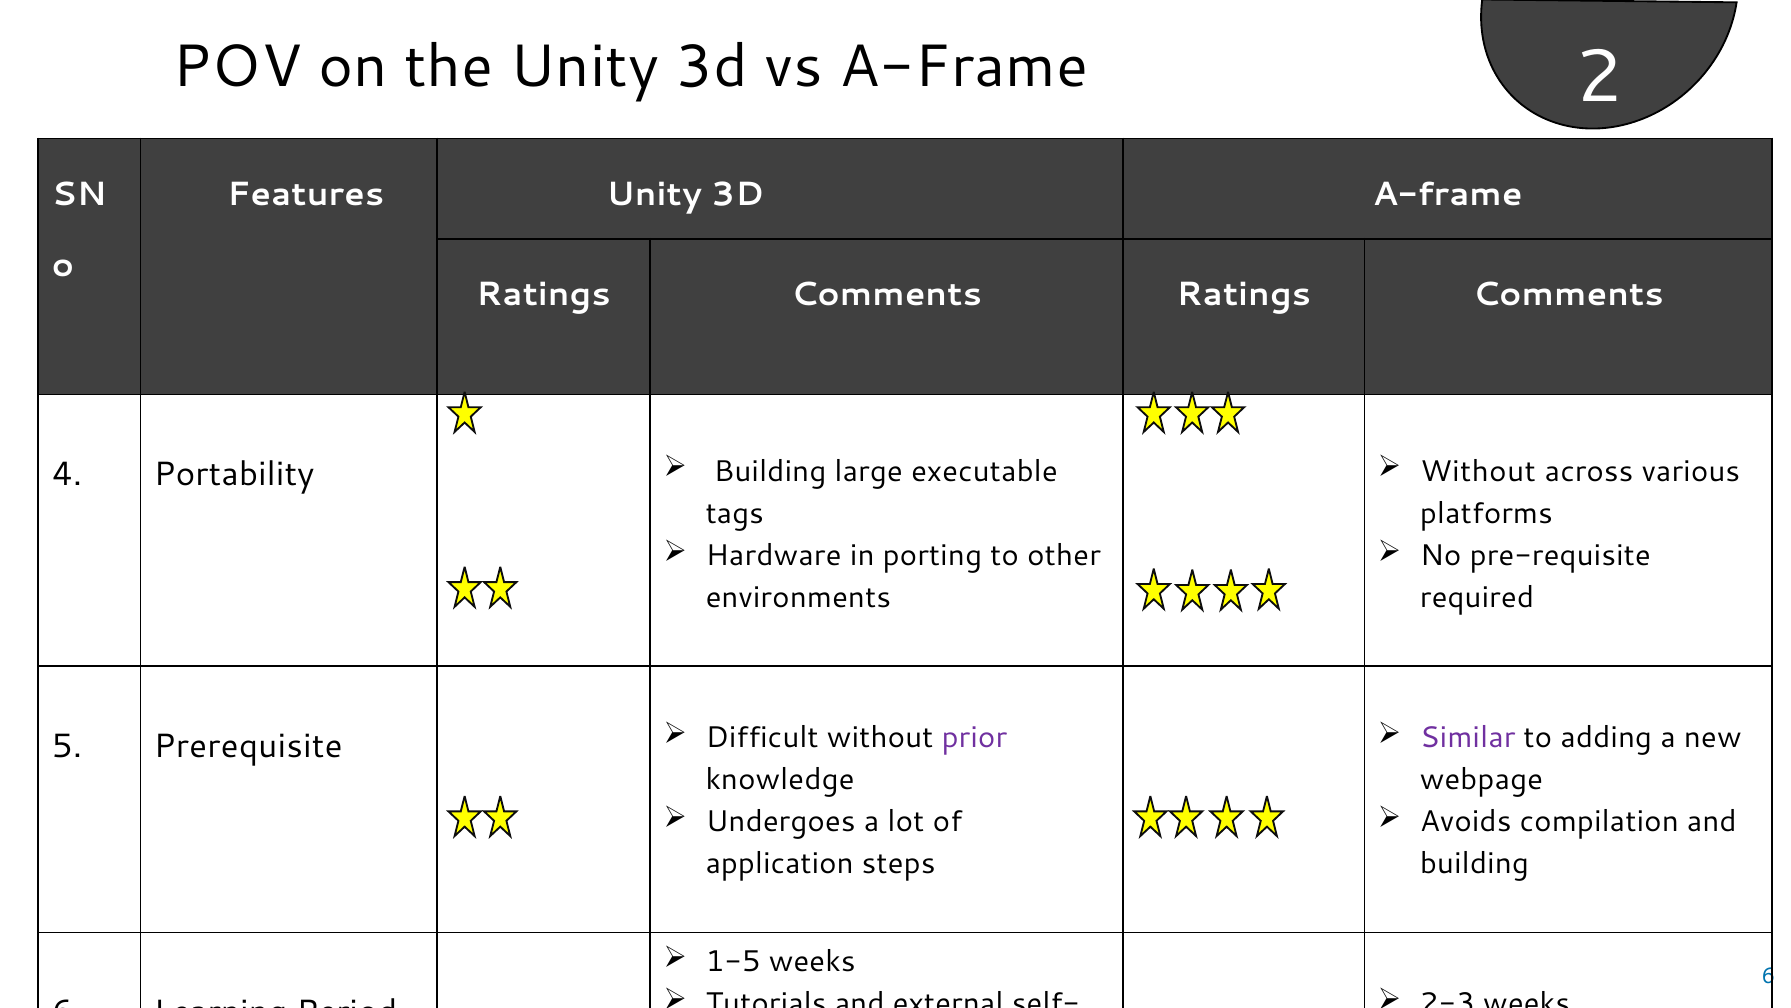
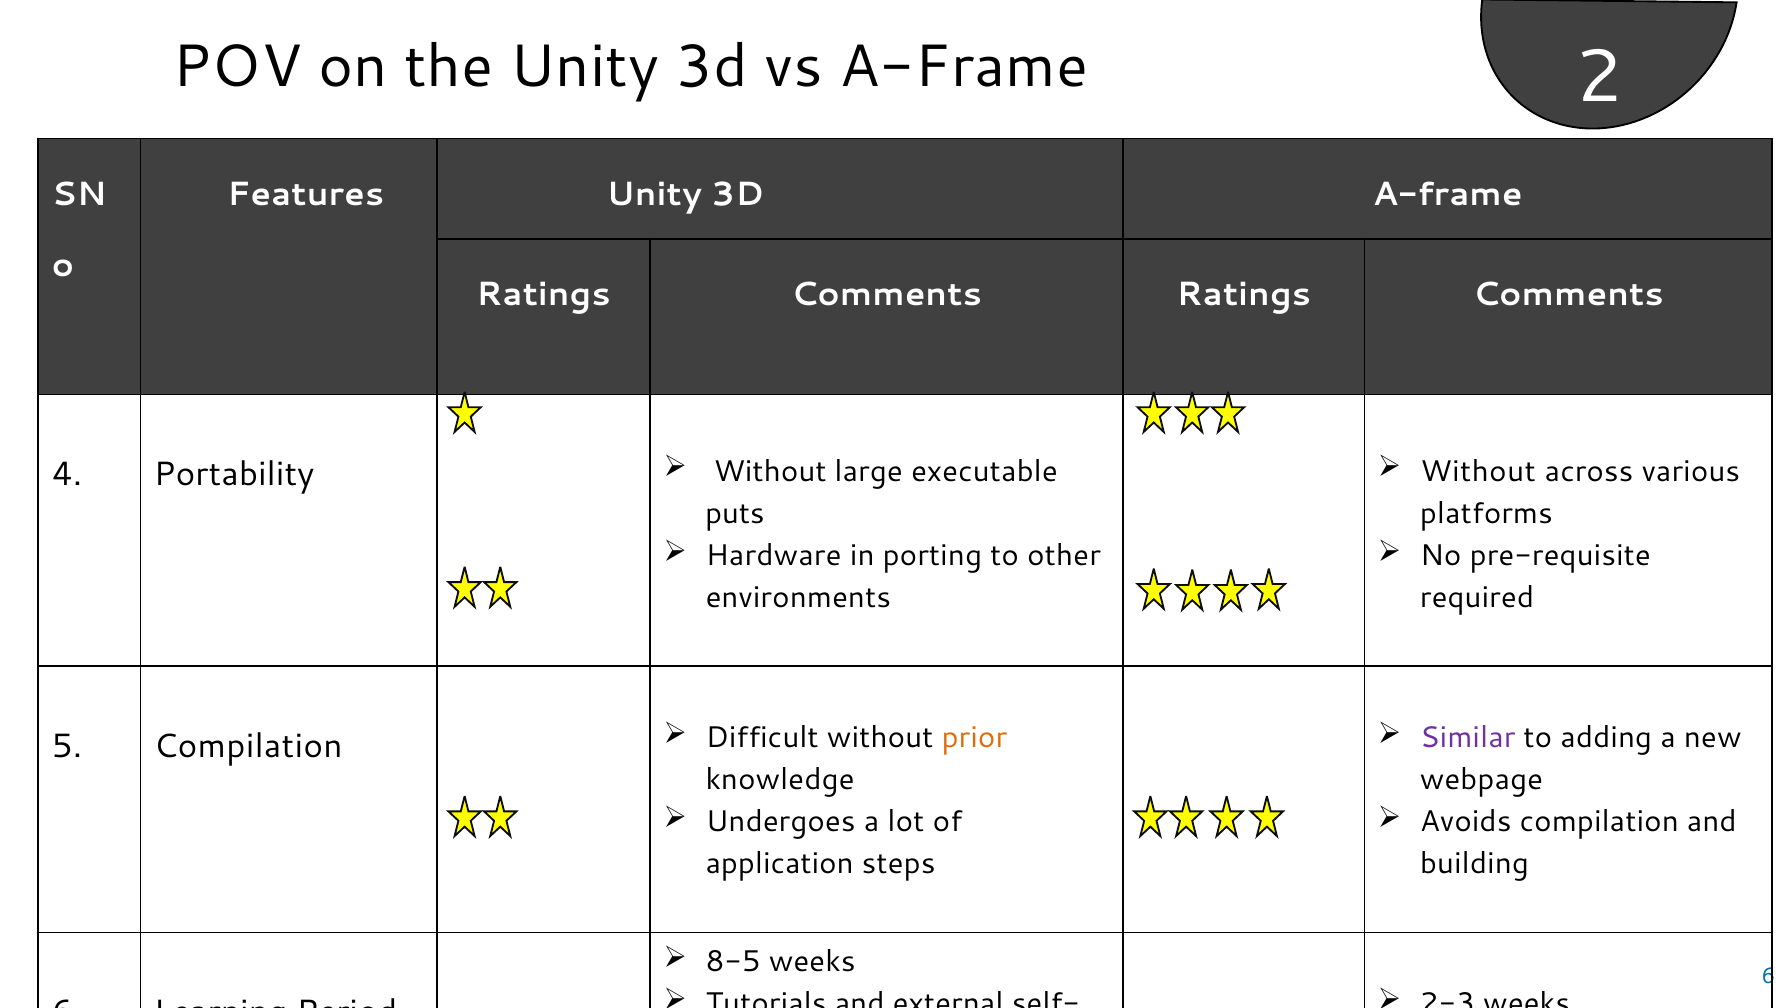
Building: Building -> Without (770, 471)
tags: tags -> puts (735, 513)
5 Prerequisite: Prerequisite -> Compilation (248, 746)
prior colour: purple -> orange (974, 737)
1-5: 1-5 -> 8-5 (733, 961)
